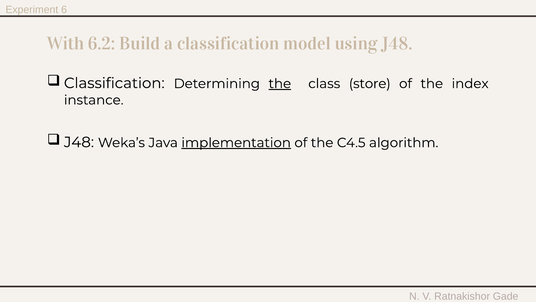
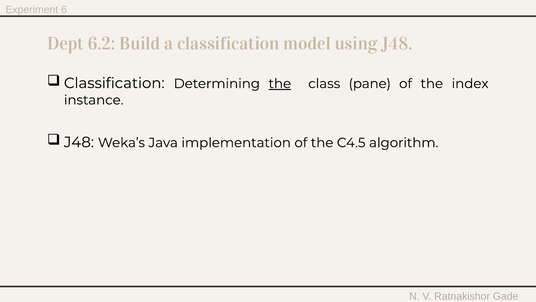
With: With -> Dept (65, 43)
store: store -> pane (370, 84)
implementation underline: present -> none (236, 143)
